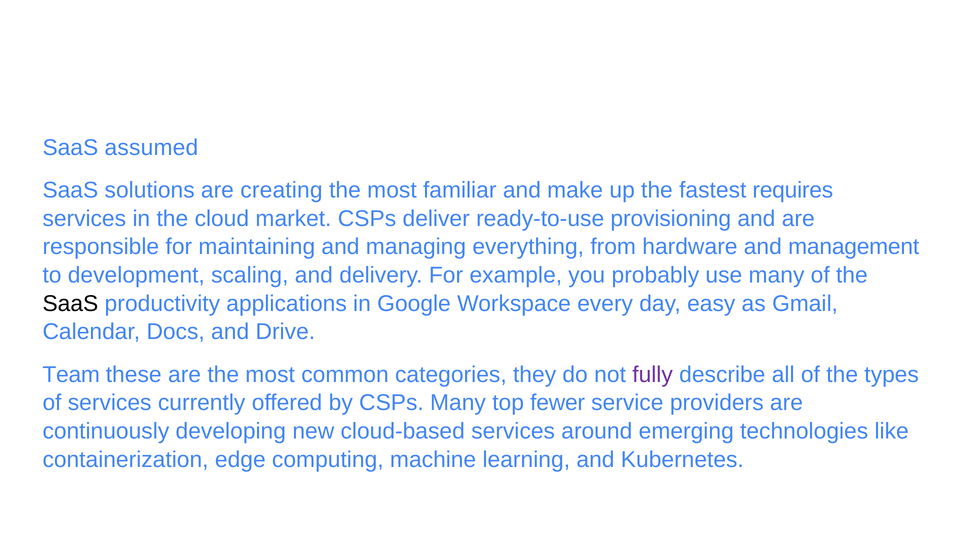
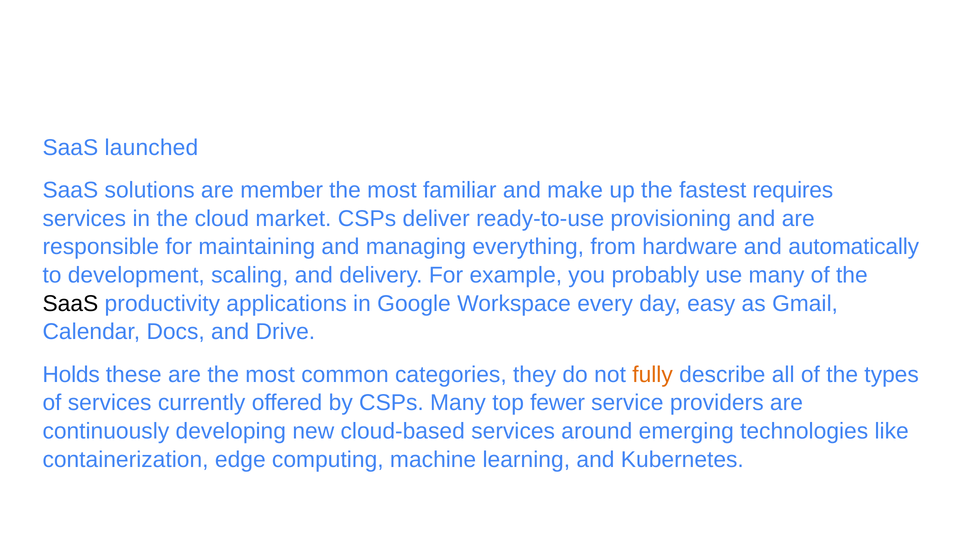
assumed: assumed -> launched (151, 147)
creating: creating -> member (282, 190)
management: management -> automatically (854, 247)
Team: Team -> Holds (71, 374)
fully colour: purple -> orange (653, 374)
